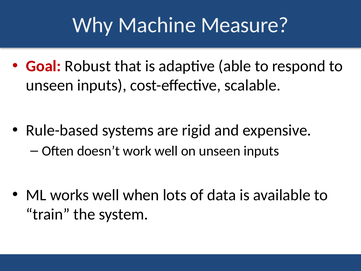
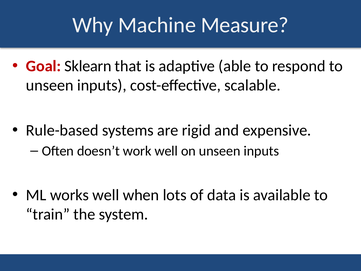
Robust: Robust -> Sklearn (88, 66)
